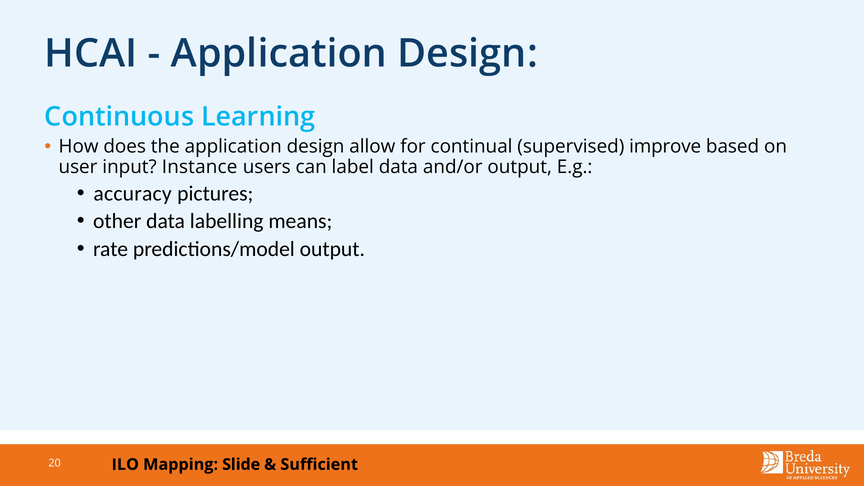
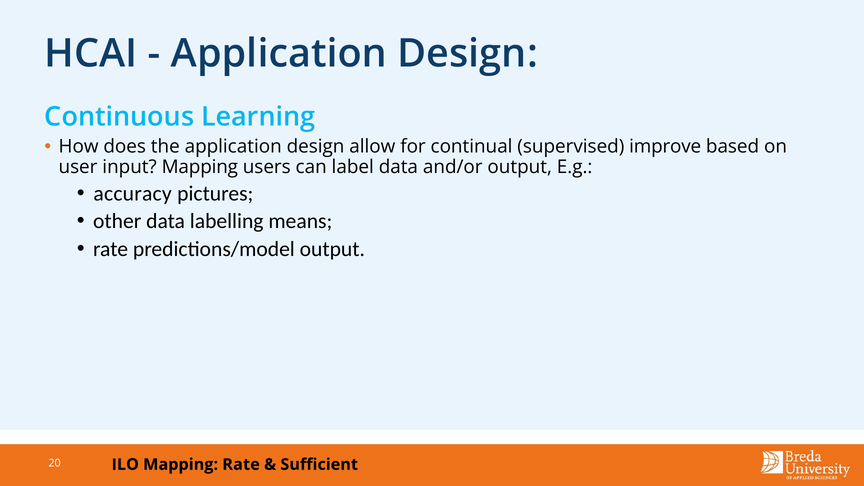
input Instance: Instance -> Mapping (200, 167)
Mapping Slide: Slide -> Rate (241, 464)
